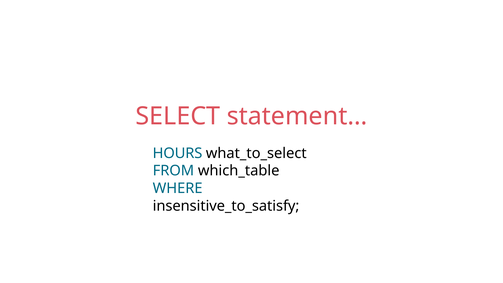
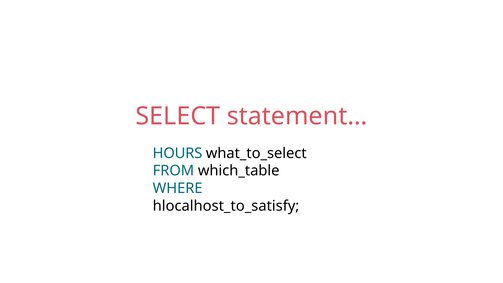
insensitive_to_satisfy: insensitive_to_satisfy -> hlocalhost_to_satisfy (226, 206)
